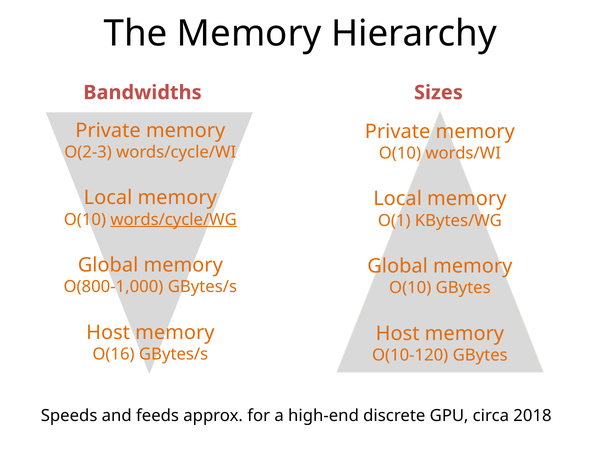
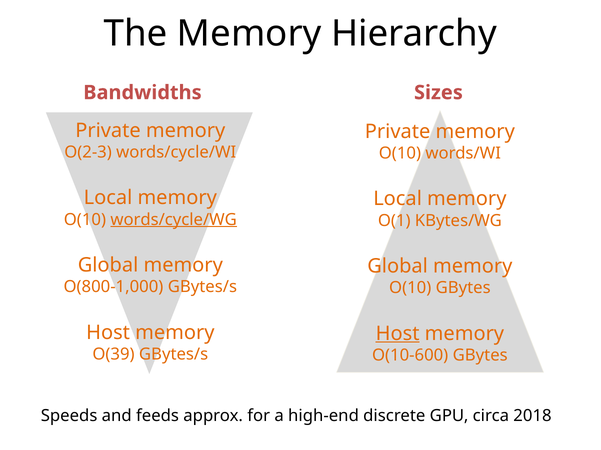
Host underline: none -> present (398, 334)
O(16: O(16 -> O(39 (114, 355)
O(10-120: O(10-120 -> O(10-600 (410, 356)
